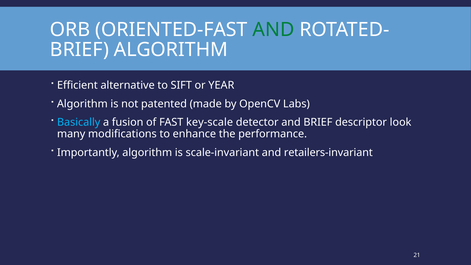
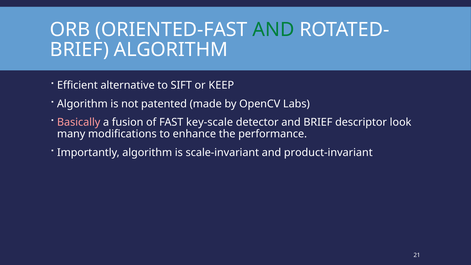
YEAR: YEAR -> KEEP (221, 85)
Basically colour: light blue -> pink (79, 122)
retailers-invariant: retailers-invariant -> product-invariant (328, 152)
